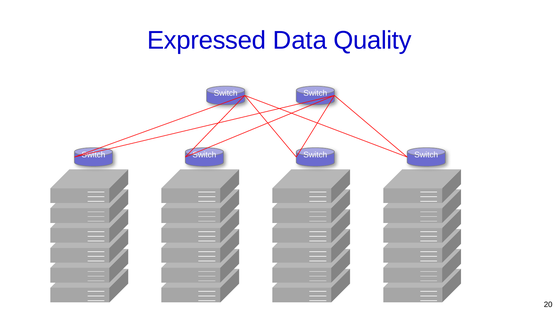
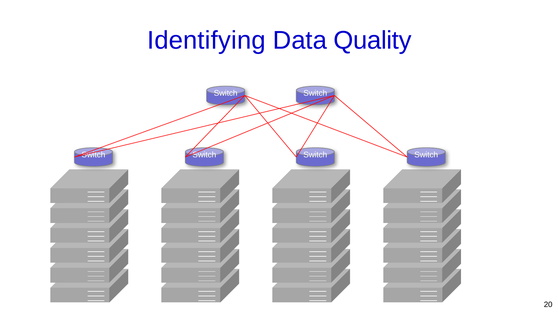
Expressed: Expressed -> Identifying (206, 41)
